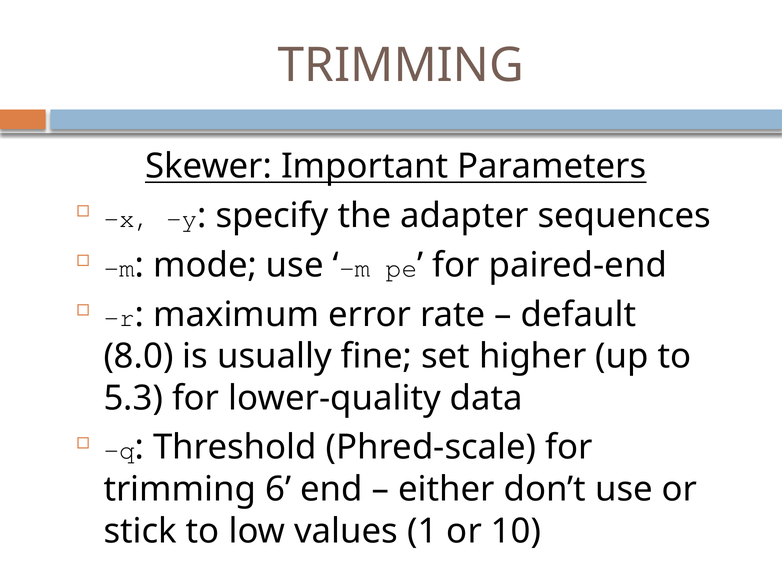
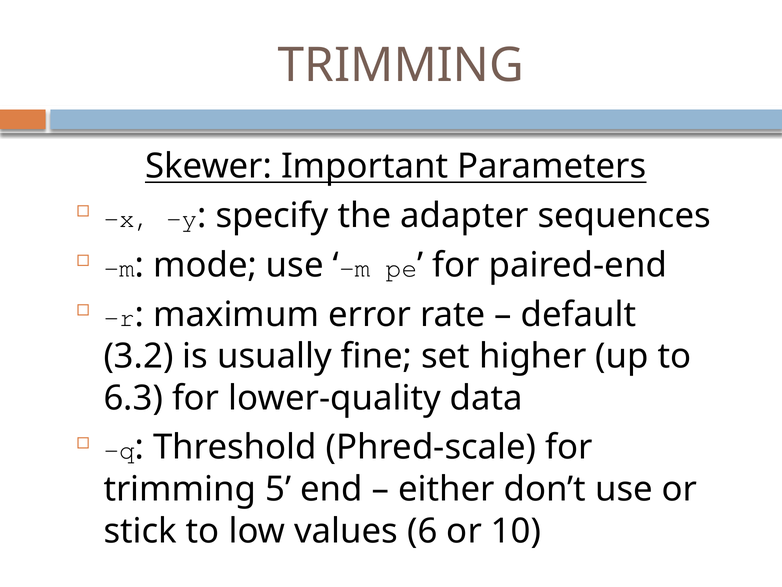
8.0: 8.0 -> 3.2 (138, 356)
5.3: 5.3 -> 6.3 (133, 398)
6: 6 -> 5 (278, 489)
1: 1 -> 6 (422, 531)
